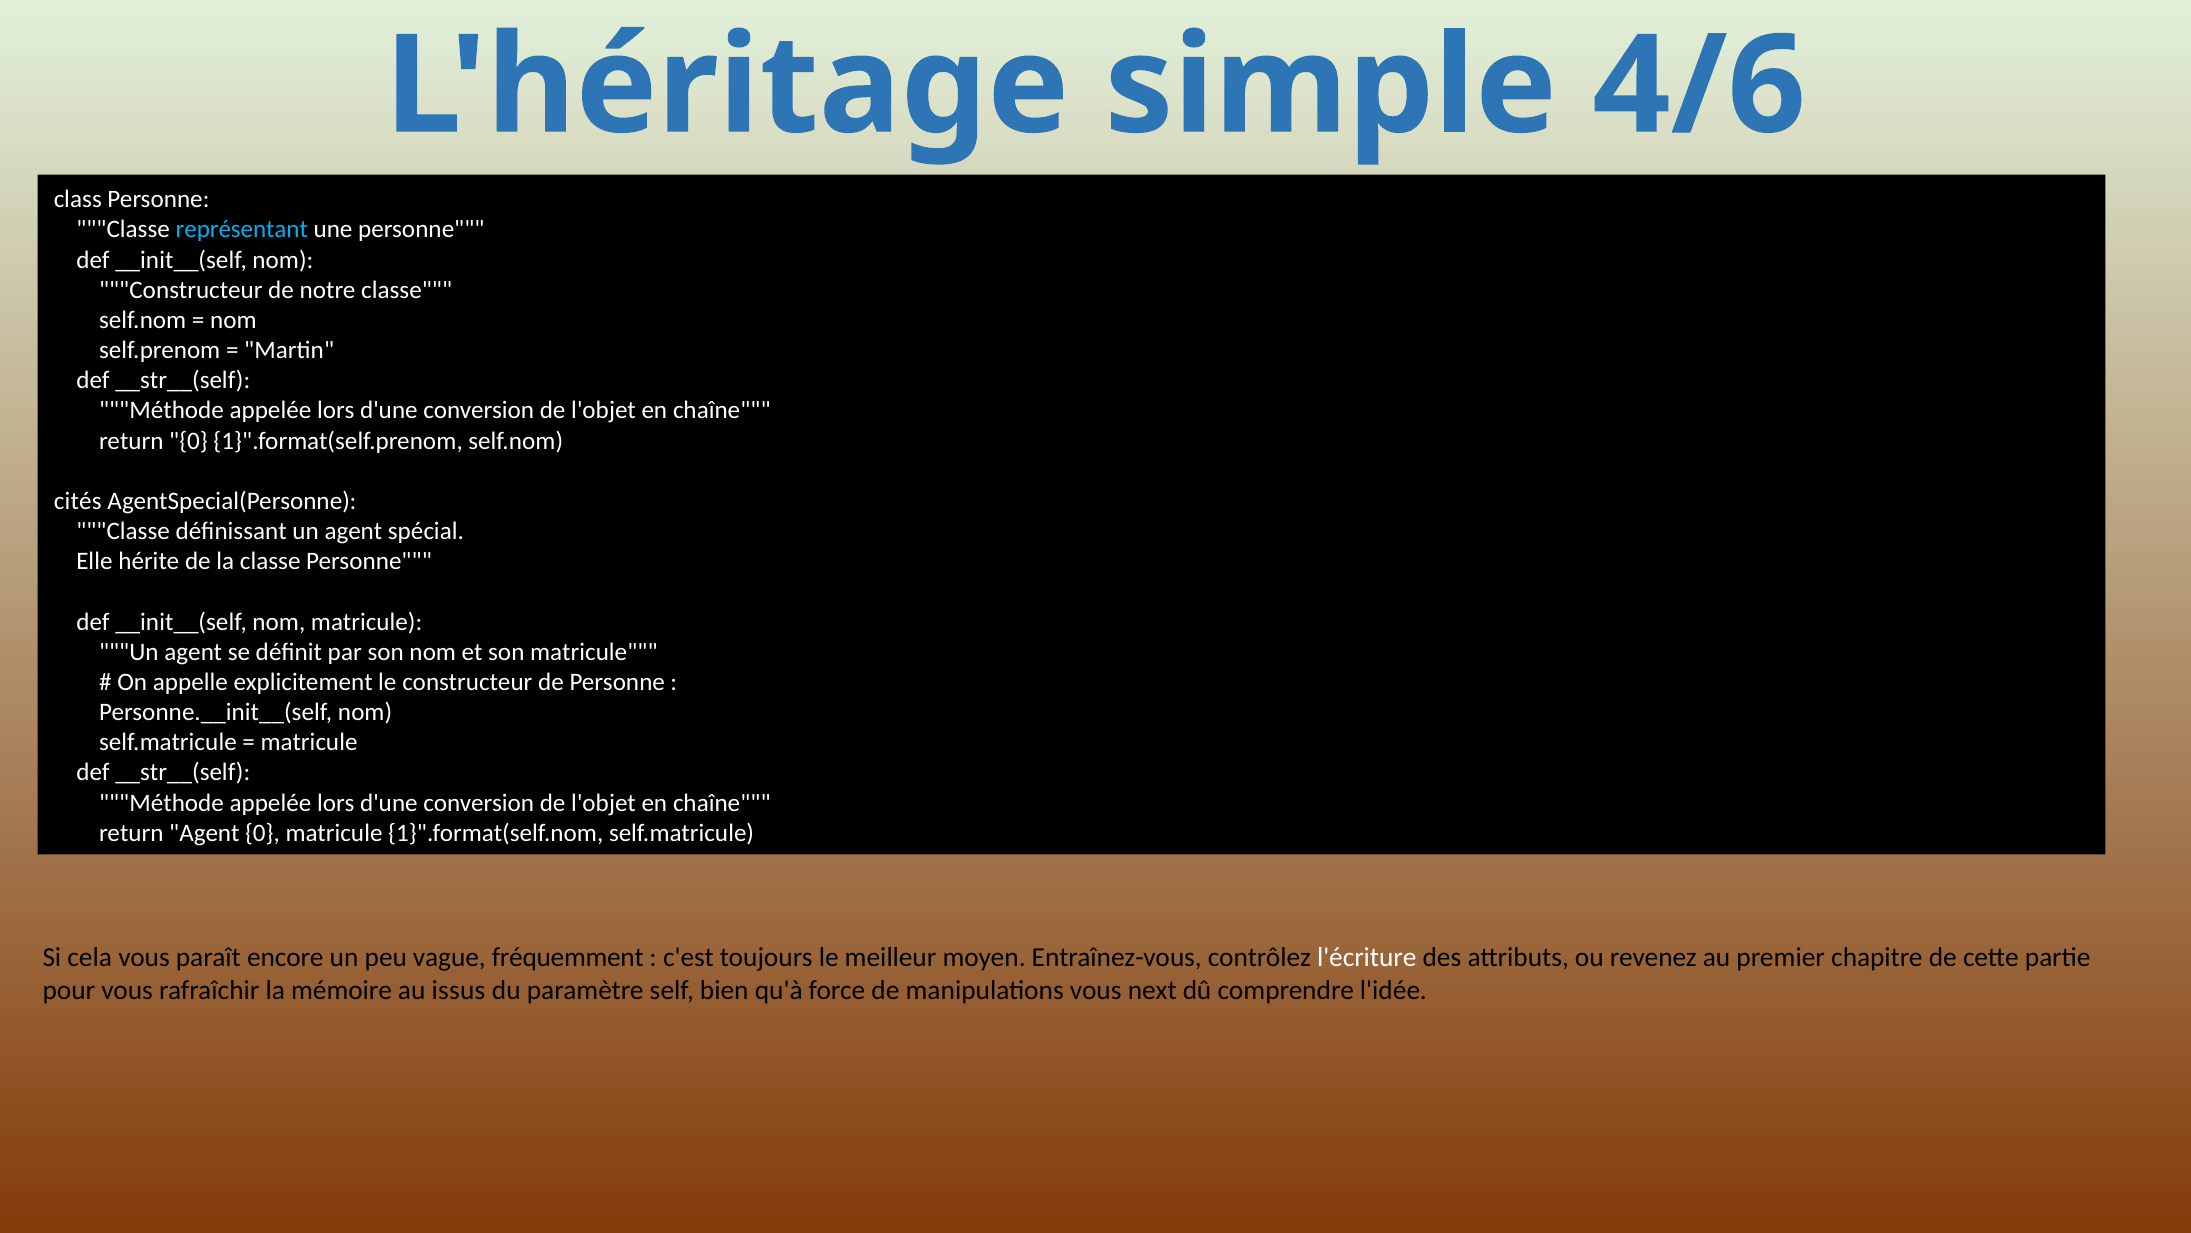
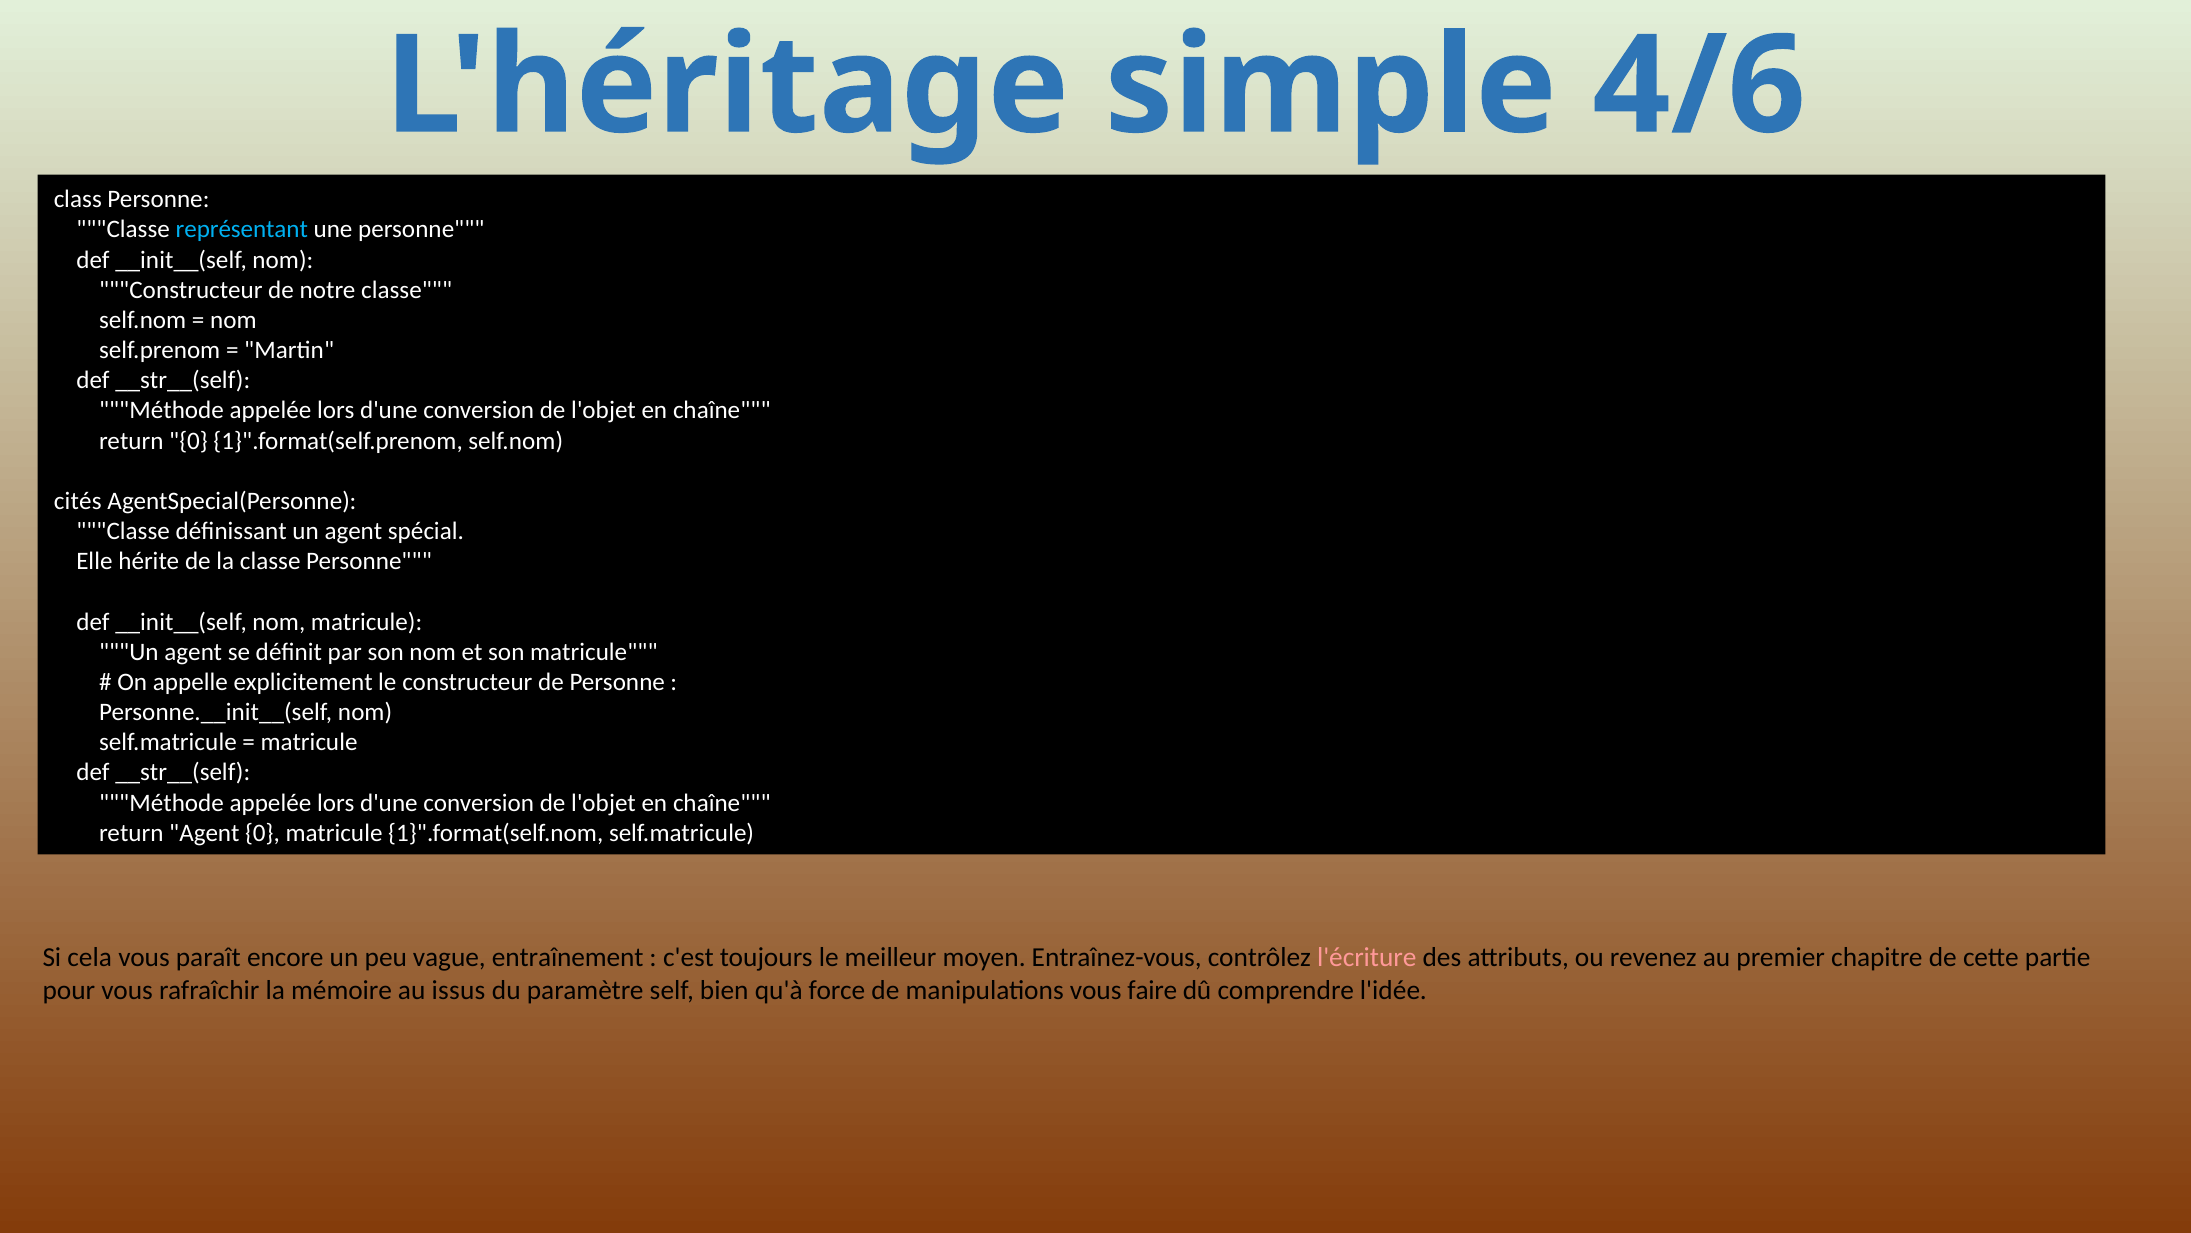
fréquemment: fréquemment -> entraînement (568, 957)
l'écriture colour: white -> pink (1367, 957)
next: next -> faire (1152, 990)
